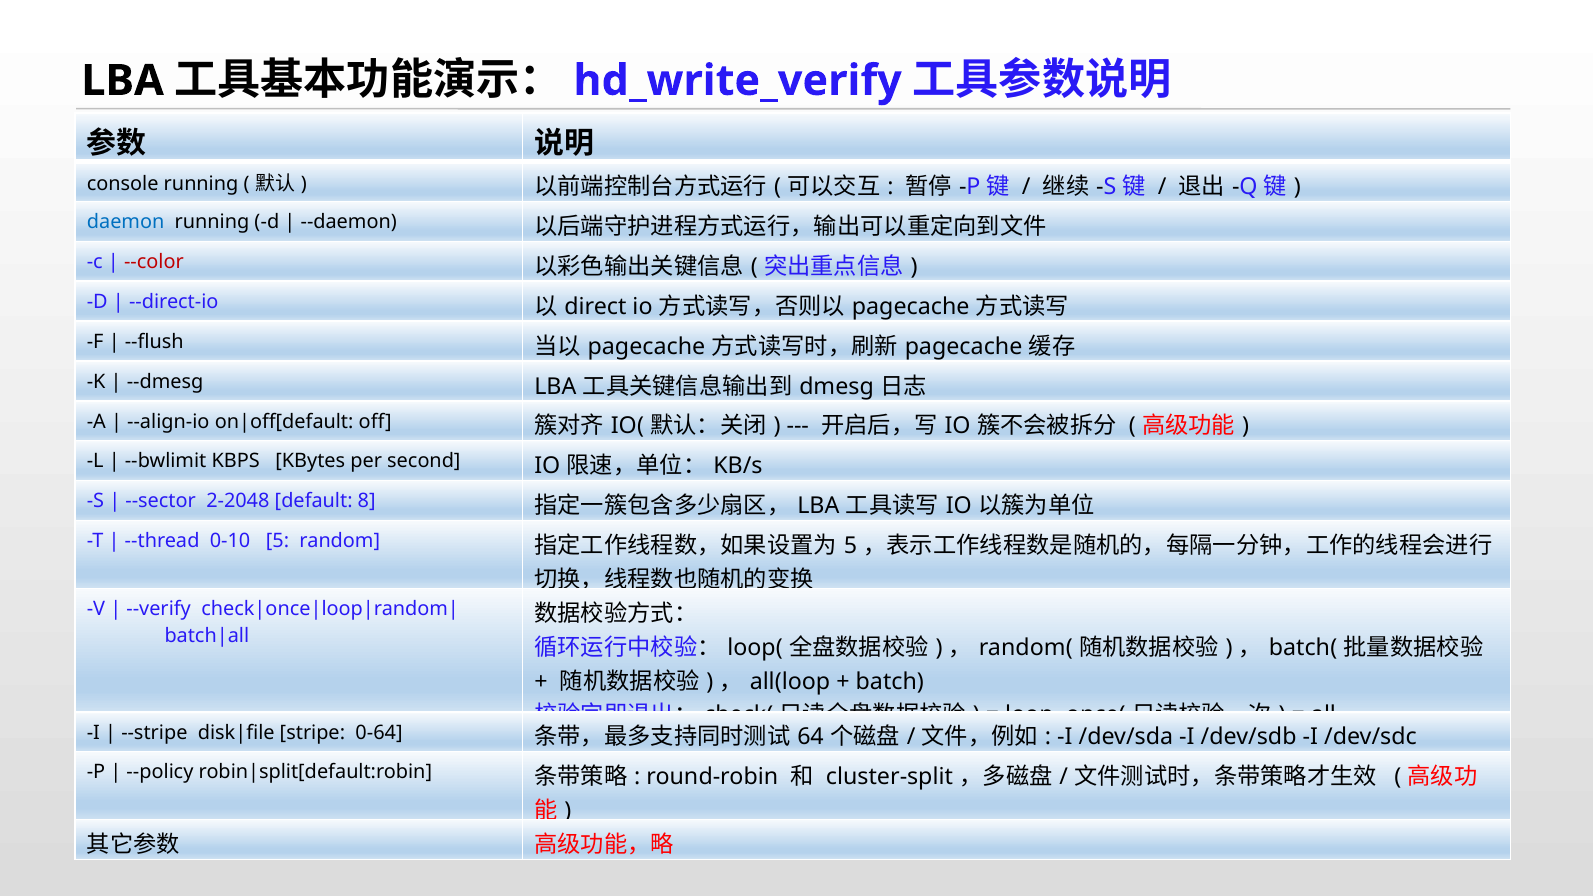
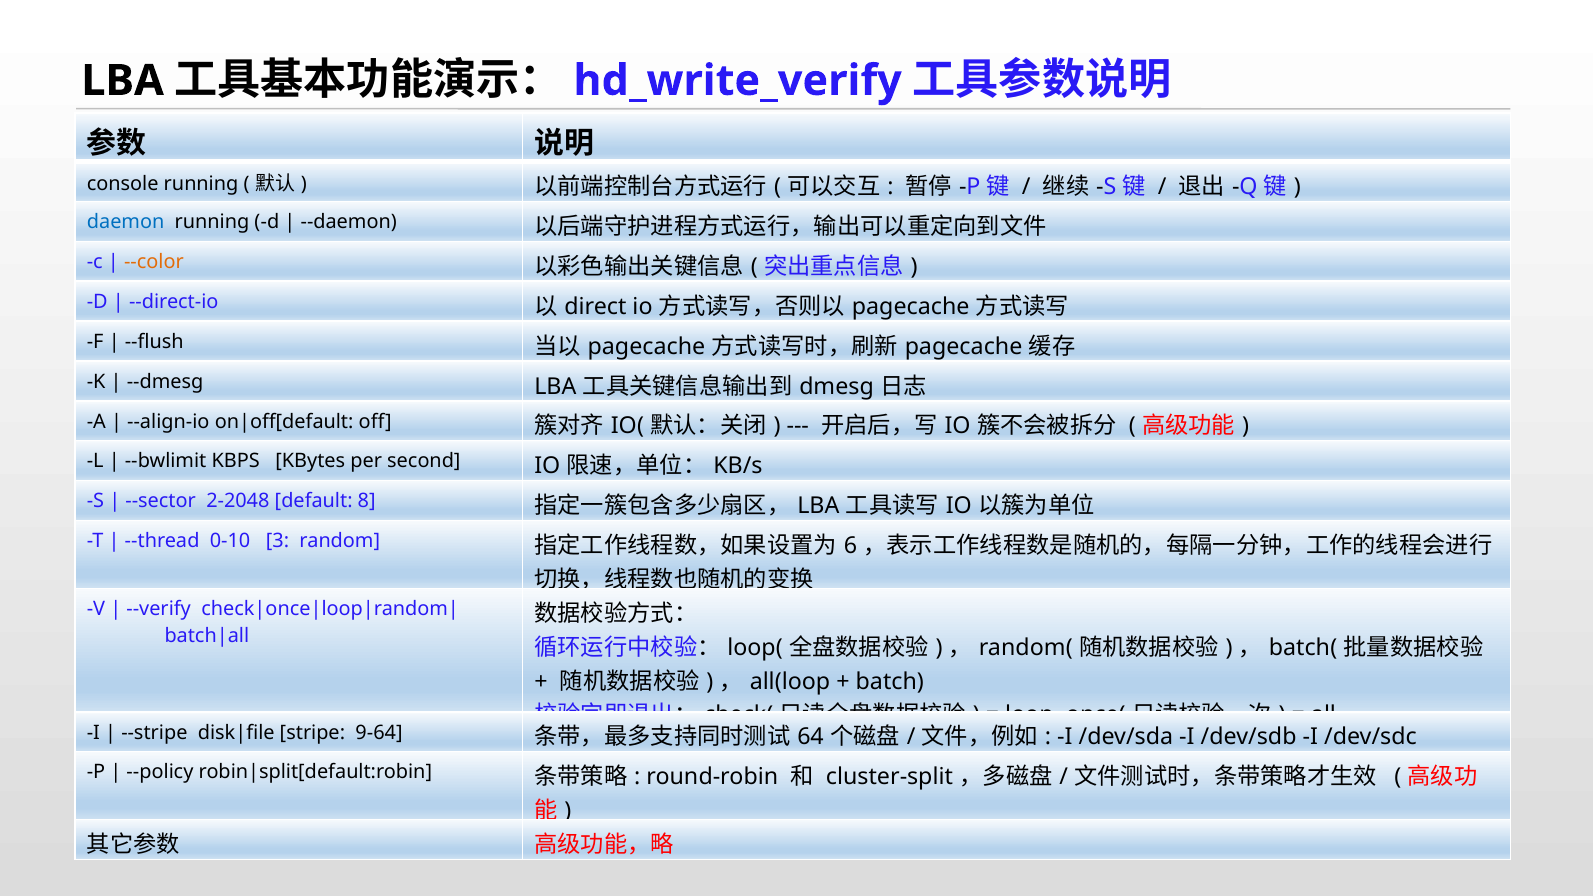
--color colour: red -> orange (154, 262)
0-10 5: 5 -> 3 (277, 541)
5: 5 -> 6 (851, 546)
0-64: 0-64 -> 9-64 (379, 733)
